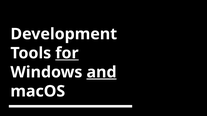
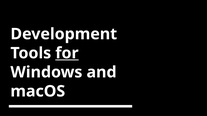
and underline: present -> none (102, 72)
